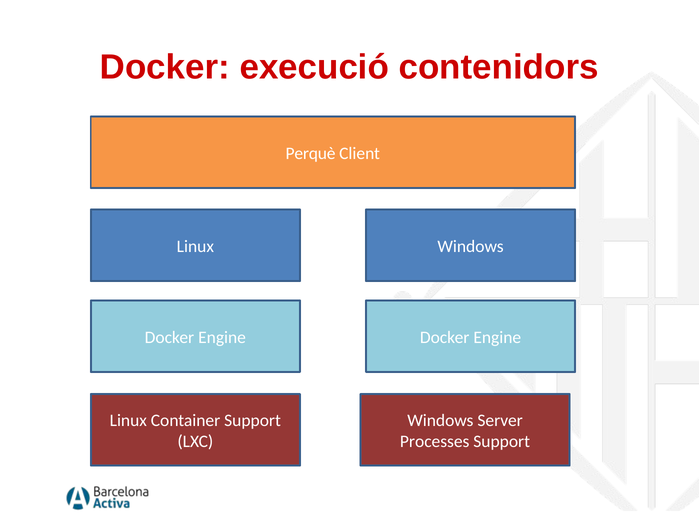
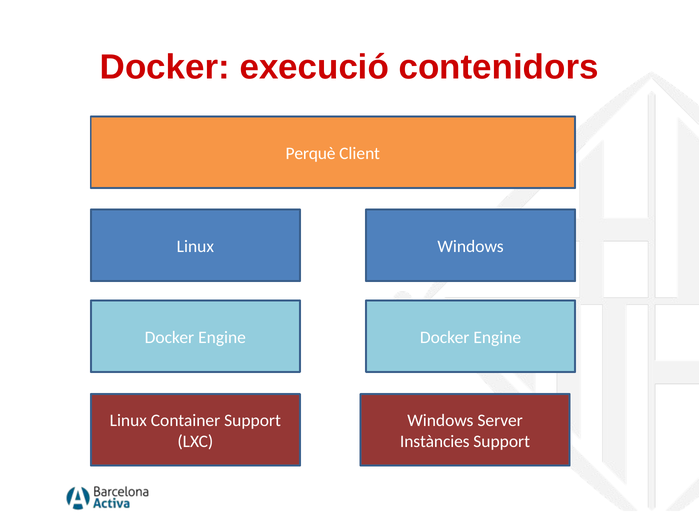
Processes: Processes -> Instàncies (435, 442)
